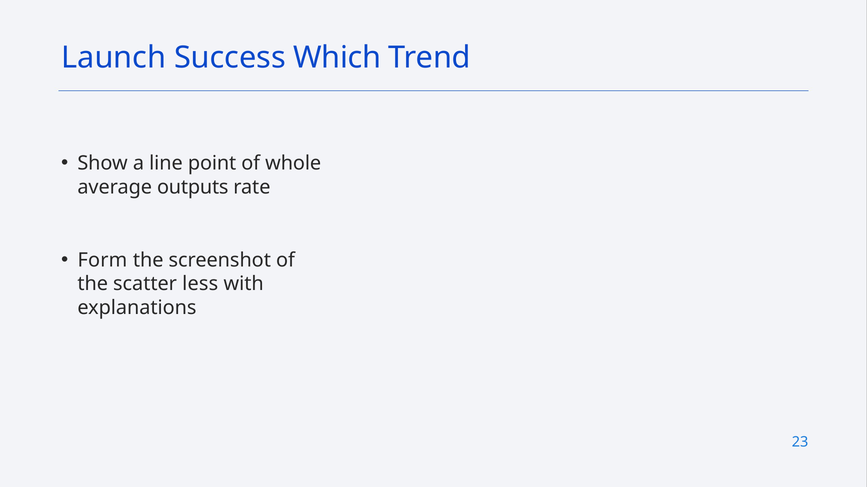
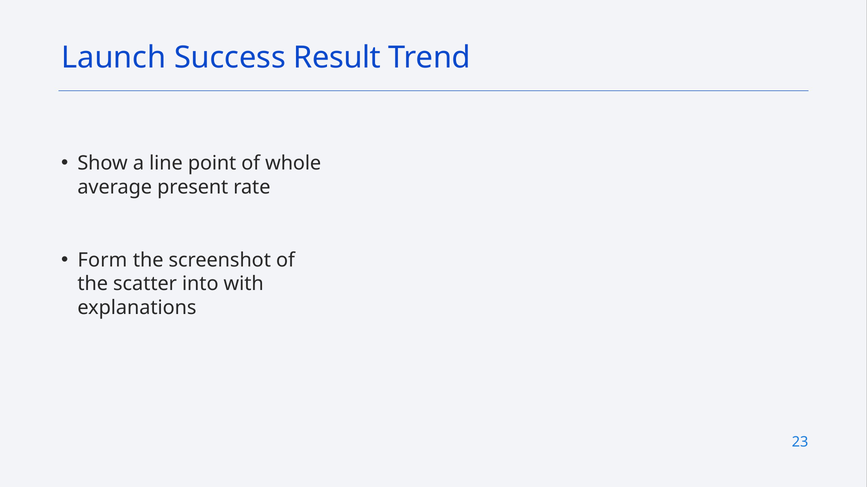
Which: Which -> Result (337, 58)
outputs: outputs -> present (193, 187)
less: less -> into (200, 284)
